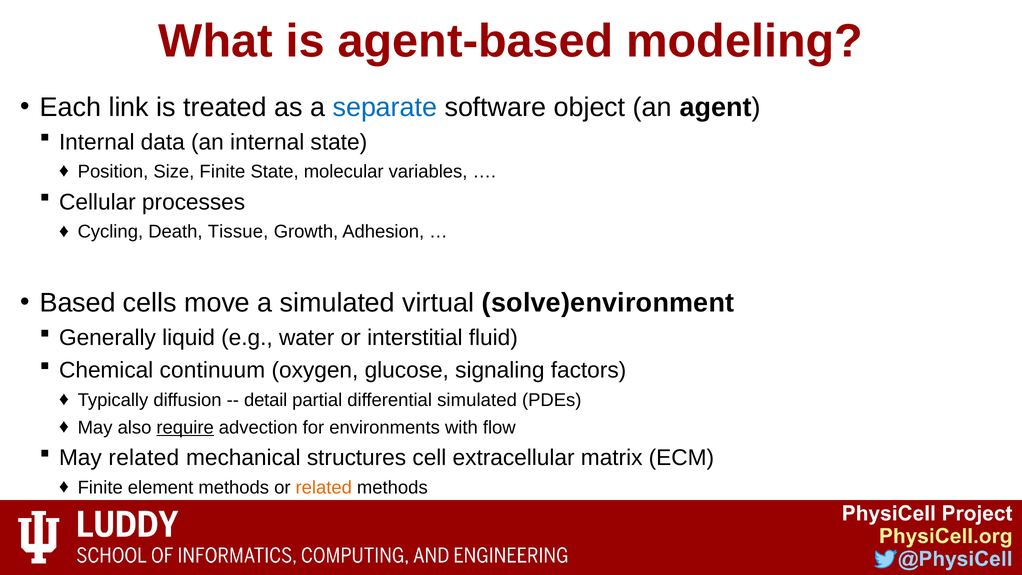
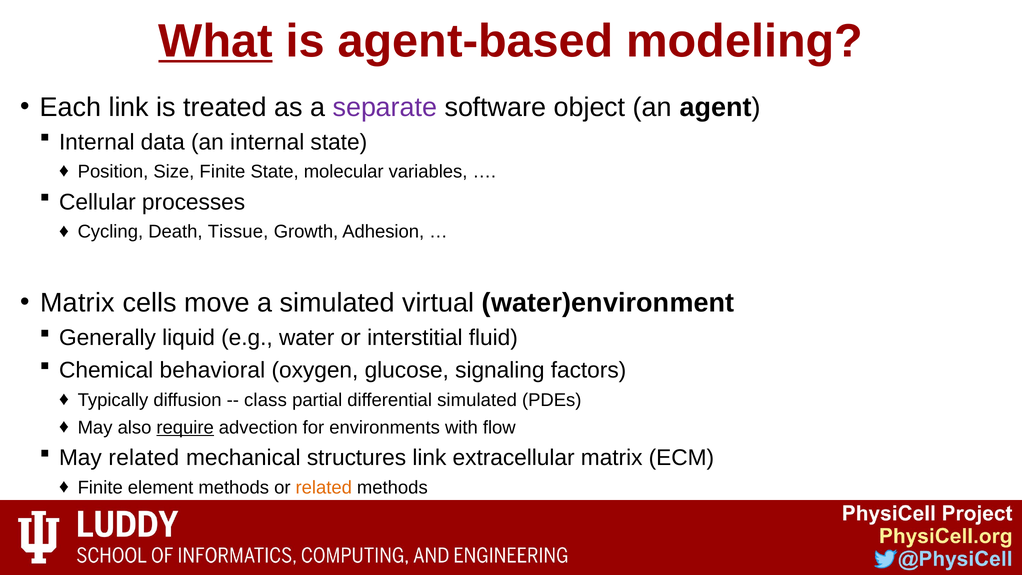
What underline: none -> present (216, 41)
separate colour: blue -> purple (385, 107)
Based: Based -> Matrix (77, 303)
solve)environment: solve)environment -> water)environment (608, 303)
continuum: continuum -> behavioral (212, 370)
detail: detail -> class (265, 400)
structures cell: cell -> link (429, 458)
